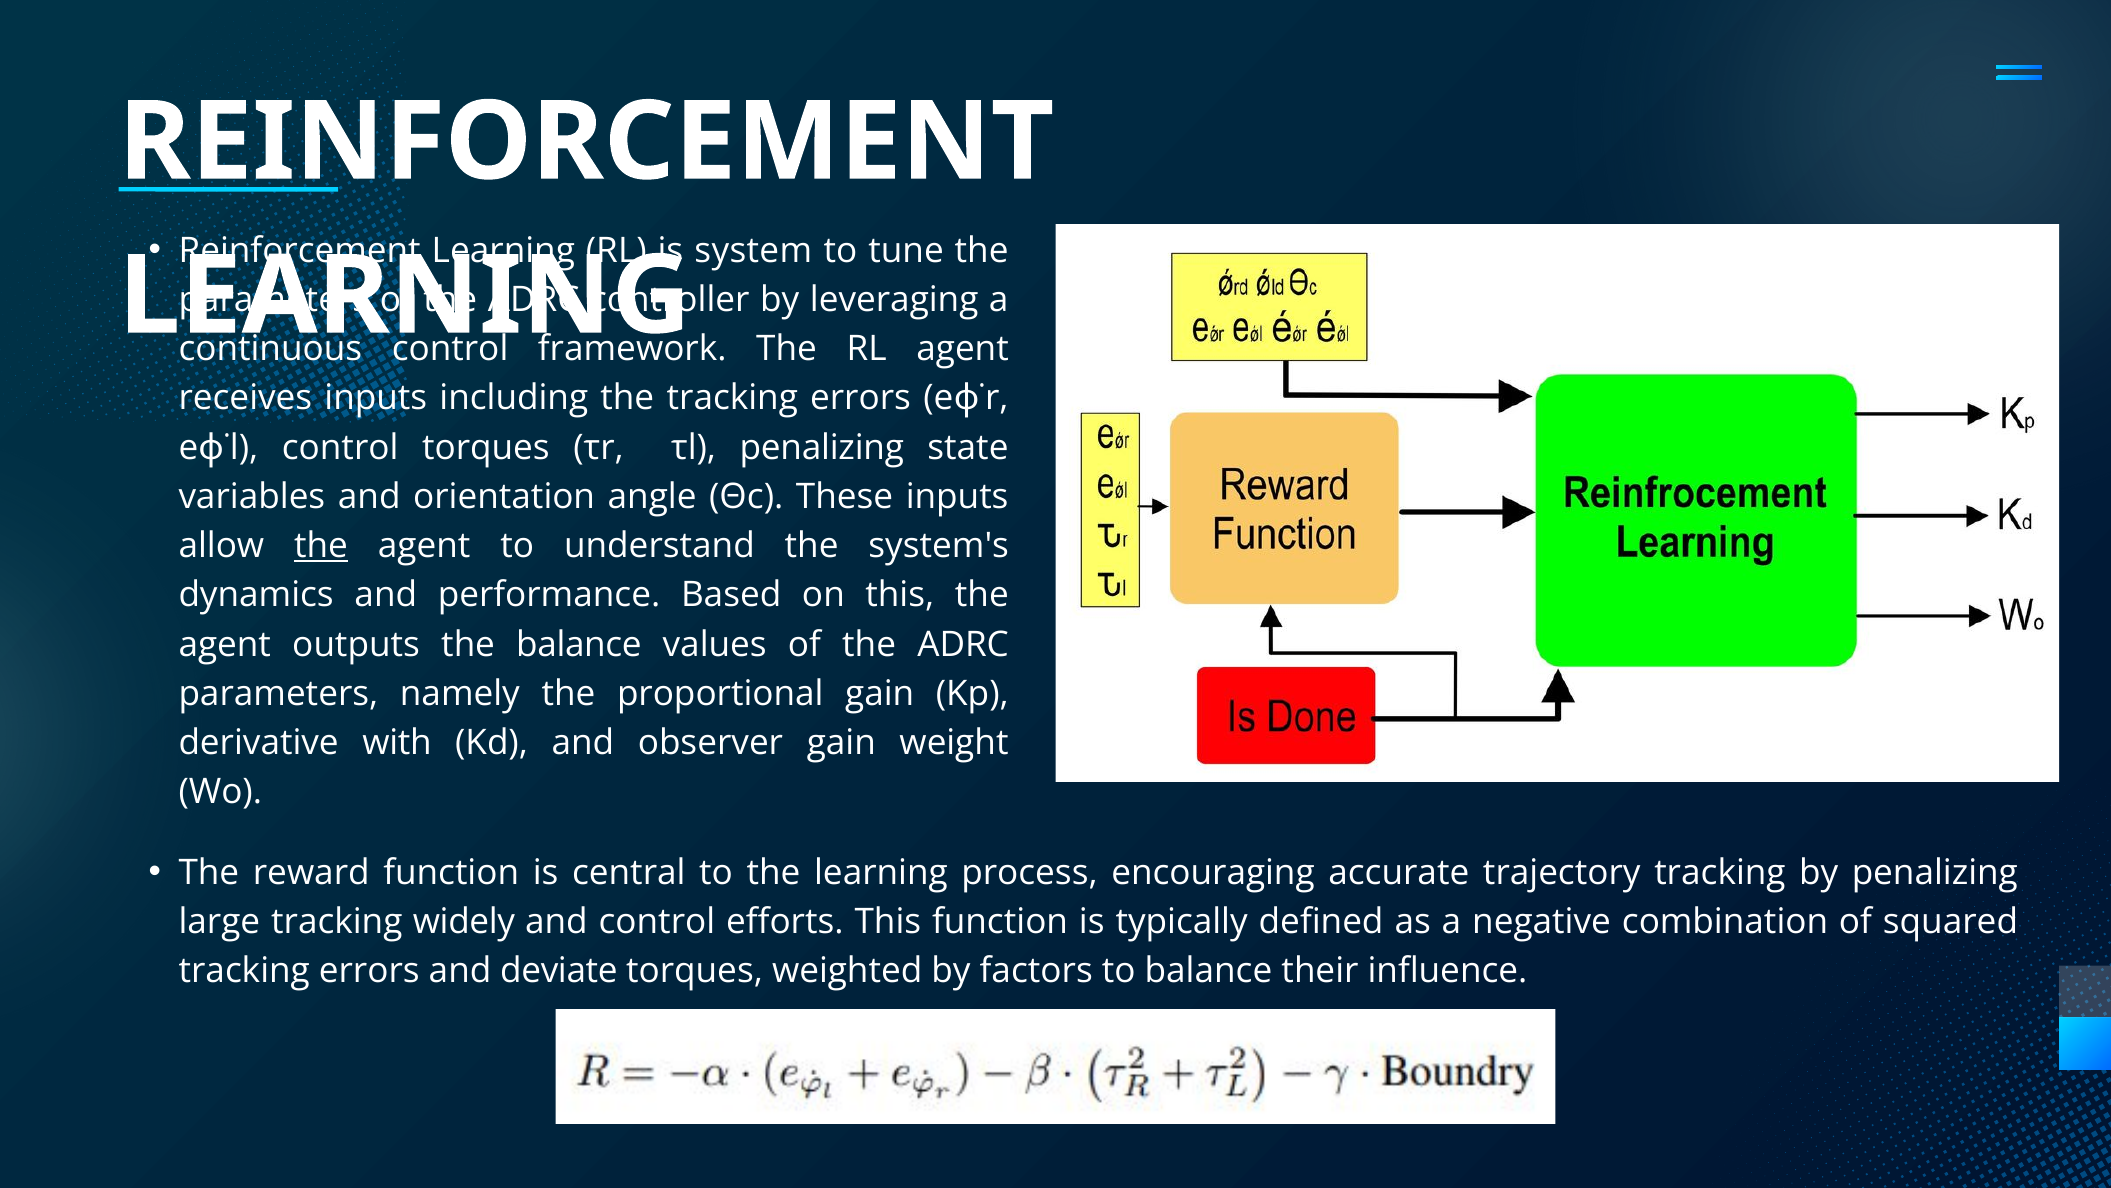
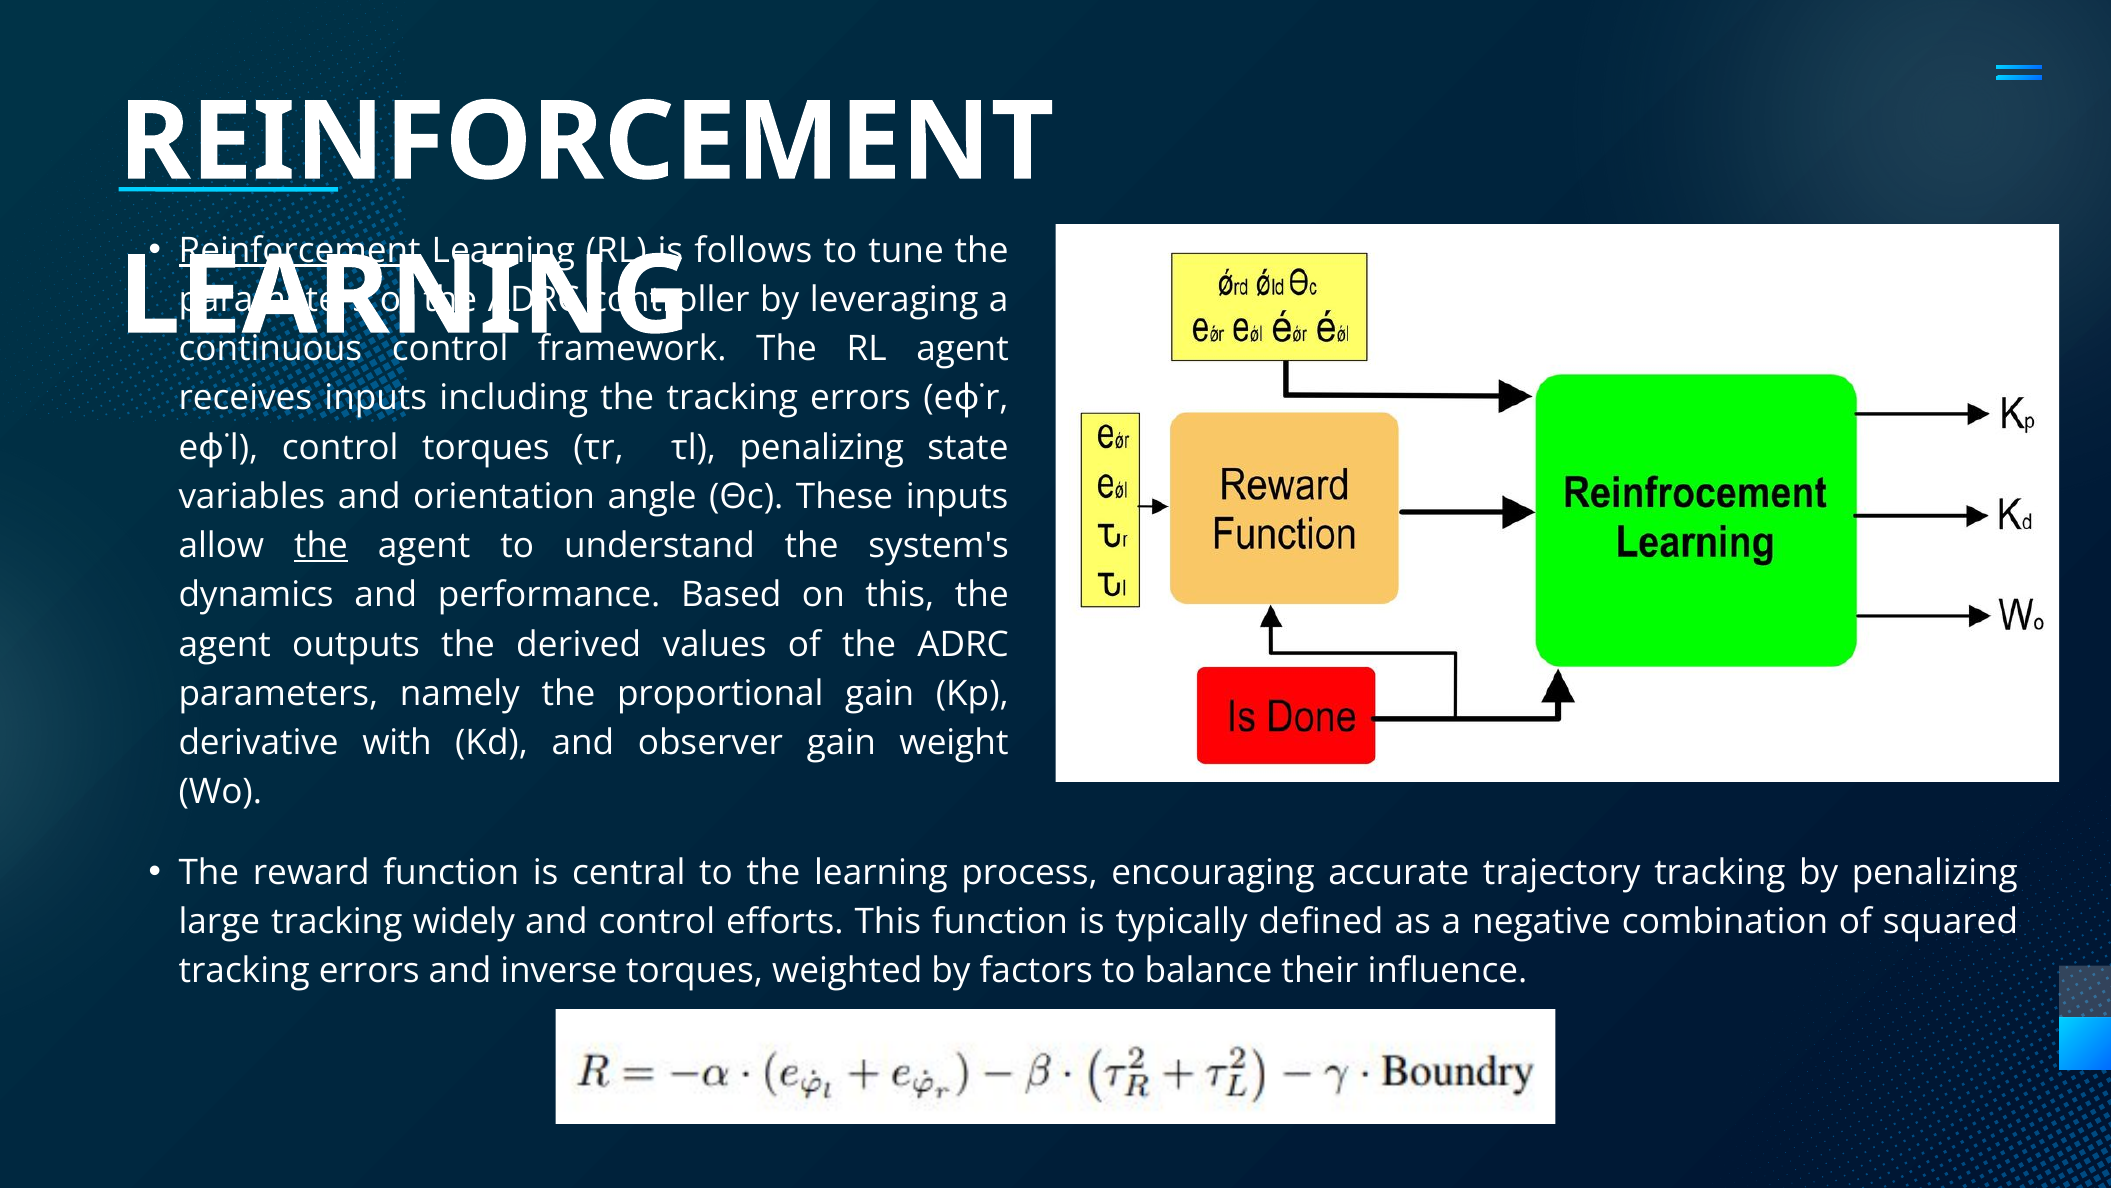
Reinforcement underline: none -> present (300, 250)
system: system -> follows (753, 250)
the balance: balance -> derived (579, 644)
deviate: deviate -> inverse (559, 971)
